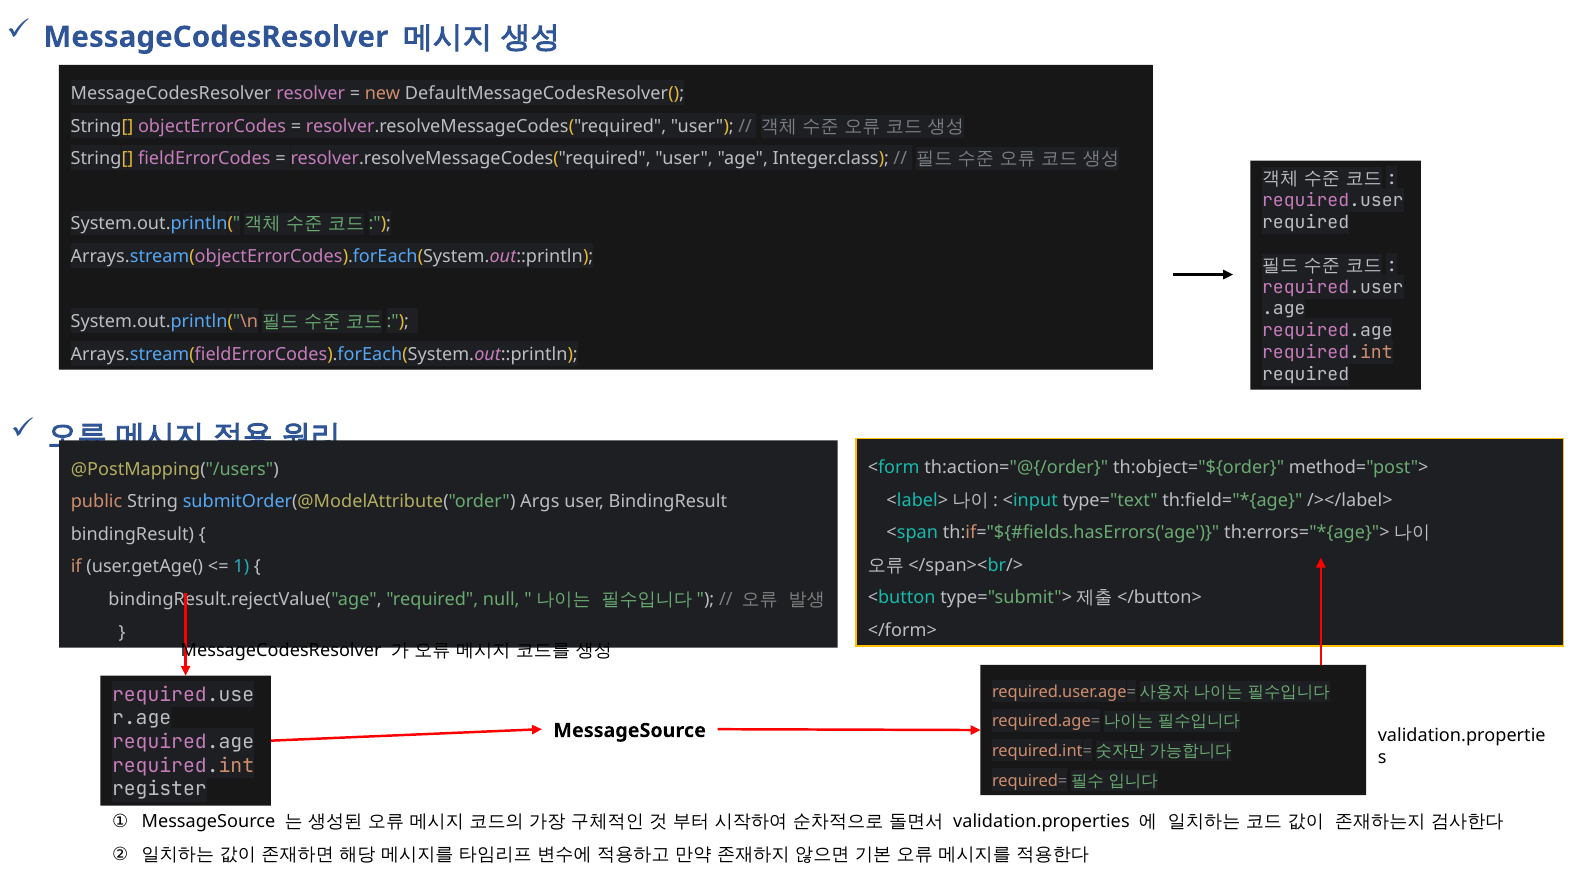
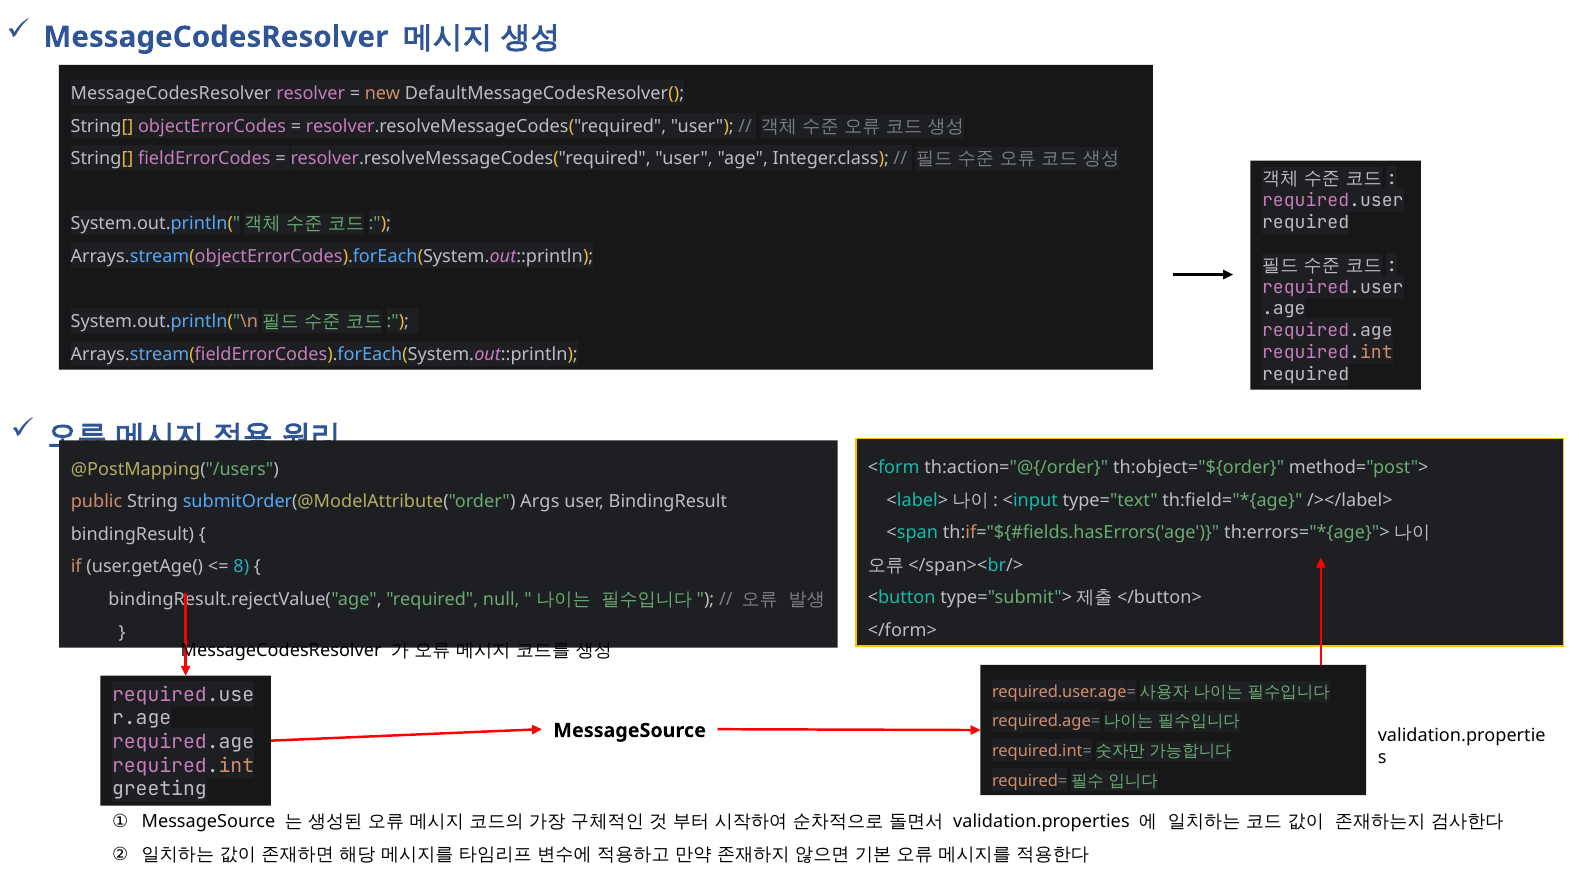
1: 1 -> 8 (241, 567)
register: register -> greeting (159, 790)
